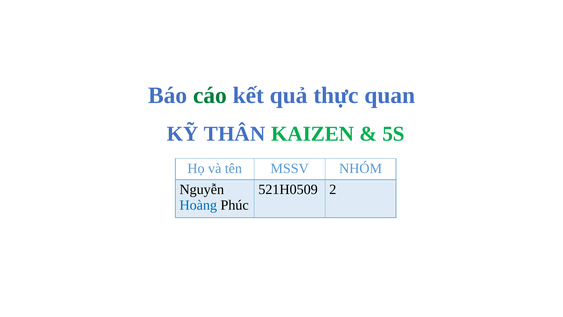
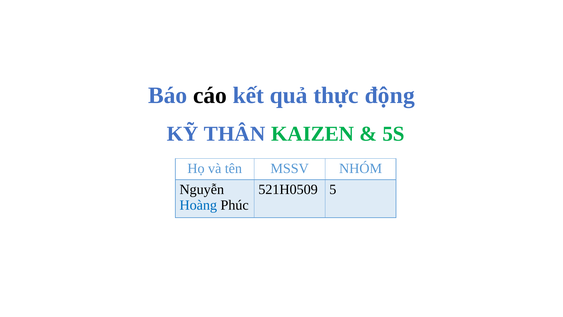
cáo colour: green -> black (210, 95)
quan: quan -> động (390, 95)
2: 2 -> 5 (333, 189)
